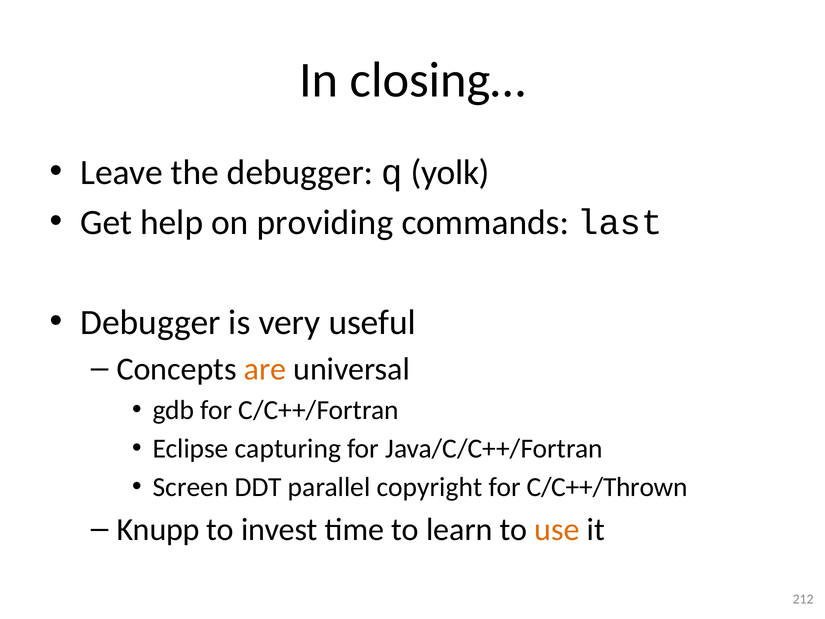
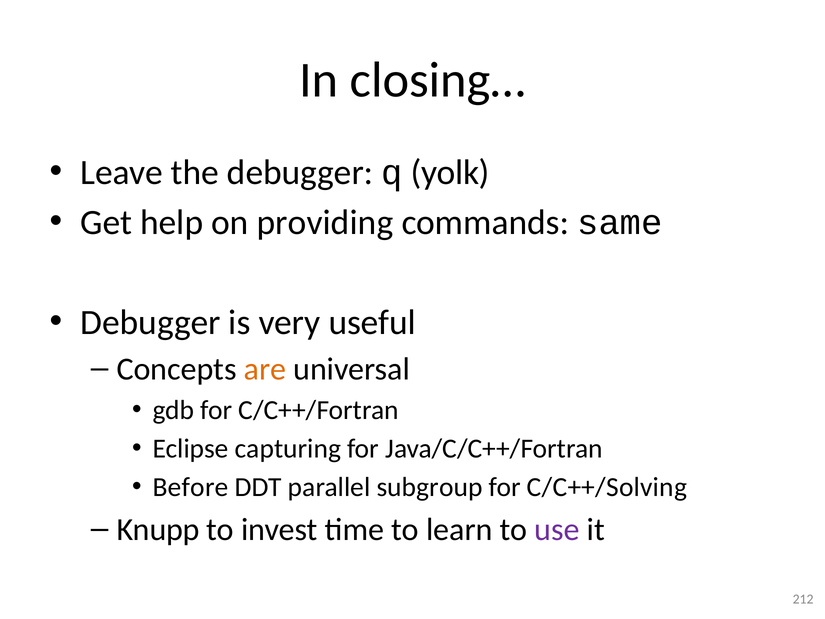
last: last -> same (620, 222)
Screen: Screen -> Before (191, 487)
copyright: copyright -> subgroup (430, 487)
C/C++/Thrown: C/C++/Thrown -> C/C++/Solving (607, 487)
use colour: orange -> purple (557, 529)
